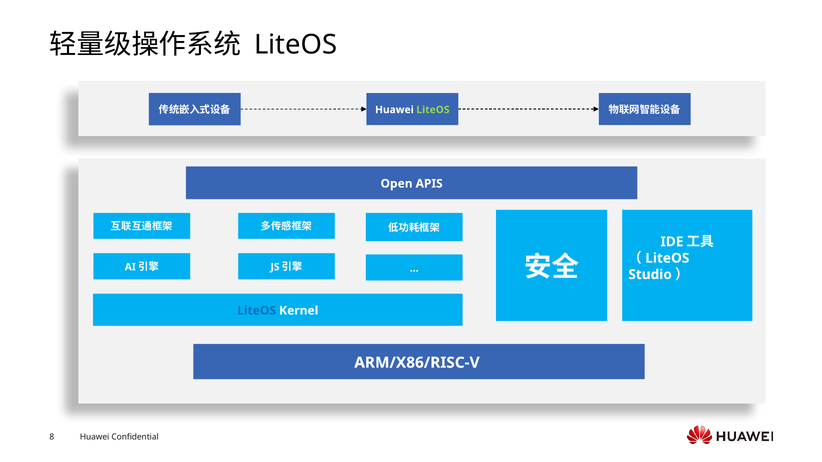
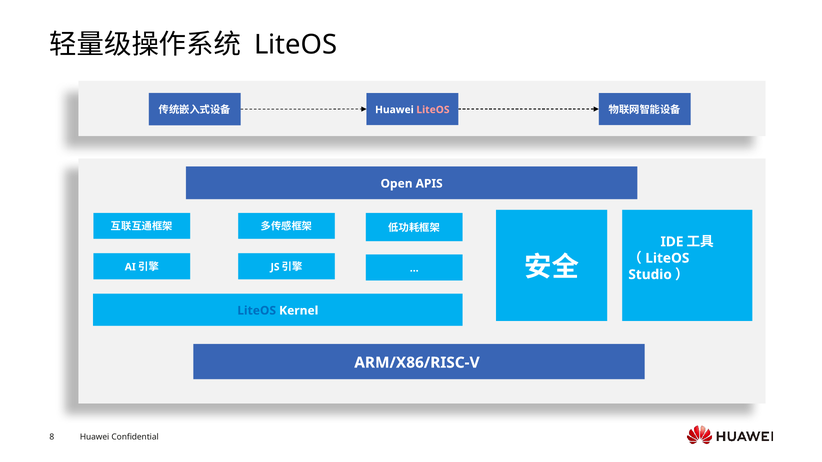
LiteOS colour: light green -> pink (433, 110)
